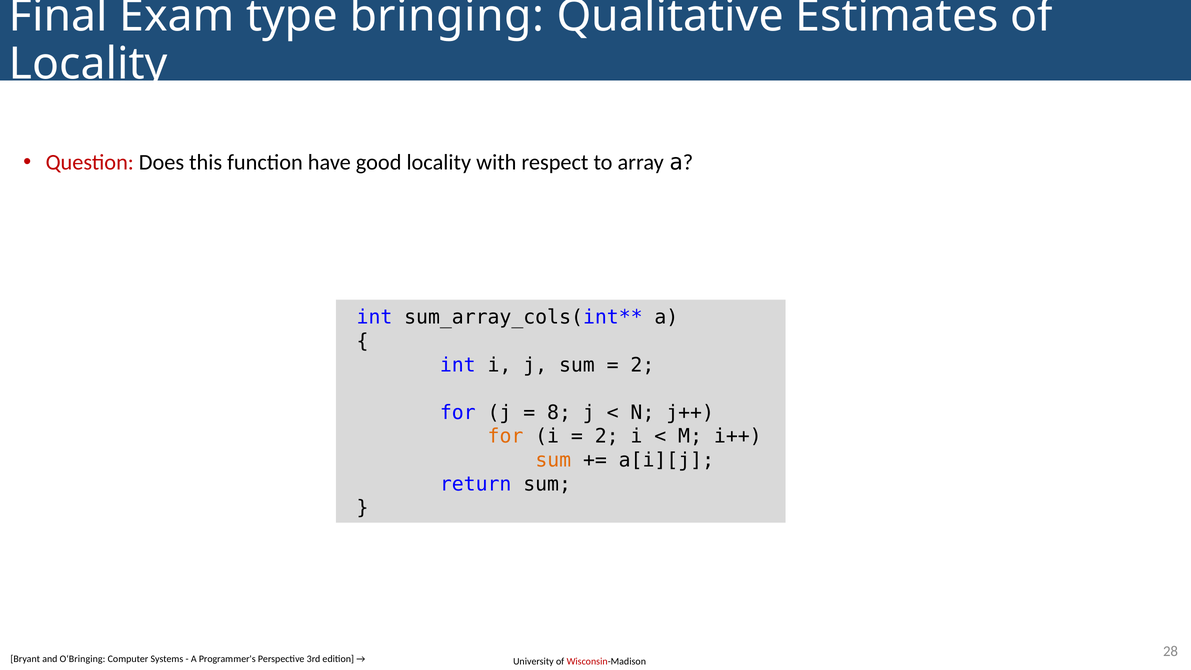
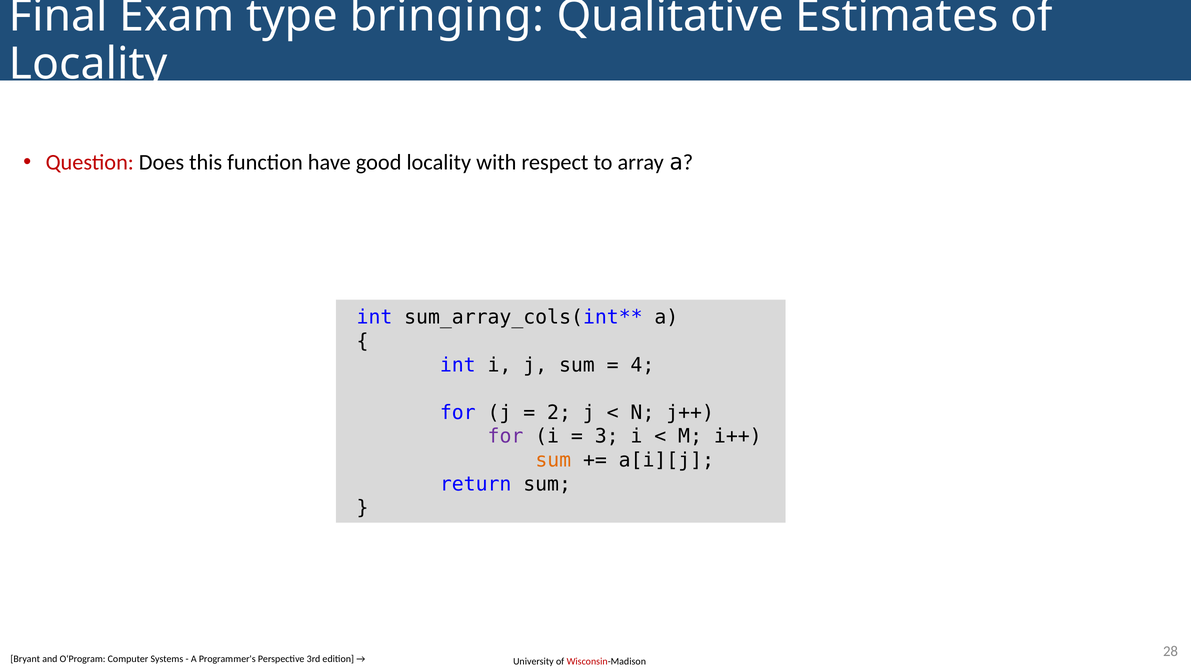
2: 2 -> 4 (642, 365)
8: 8 -> 2 (559, 413)
for colour: orange -> purple (505, 436)
2: 2 -> 3 (607, 436)
O‘Bringing: O‘Bringing -> O‘Program (83, 659)
